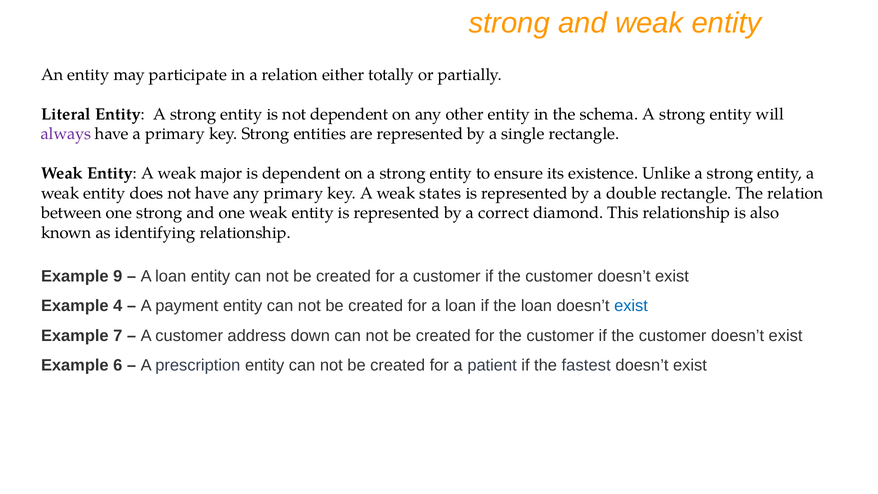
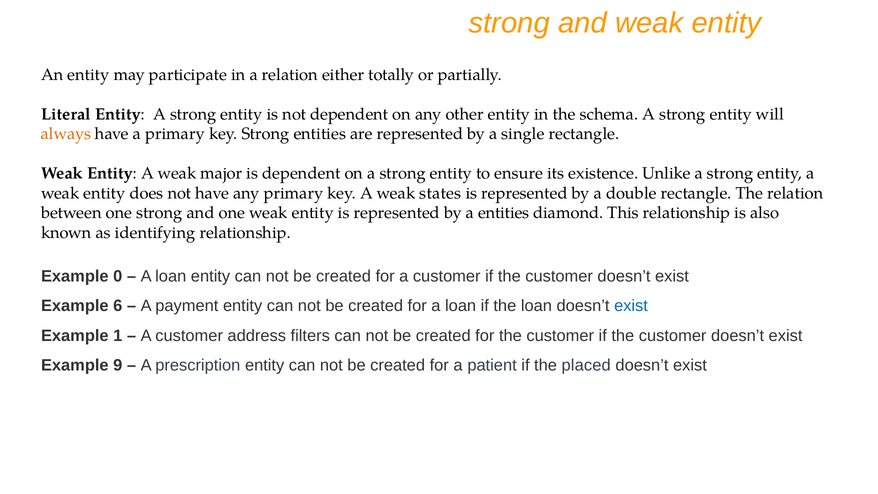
always colour: purple -> orange (66, 134)
a correct: correct -> entities (504, 213)
9: 9 -> 0 (118, 276)
4: 4 -> 6 (118, 306)
7: 7 -> 1 (118, 336)
down: down -> filters (310, 336)
6: 6 -> 9 (118, 365)
fastest: fastest -> placed (586, 365)
